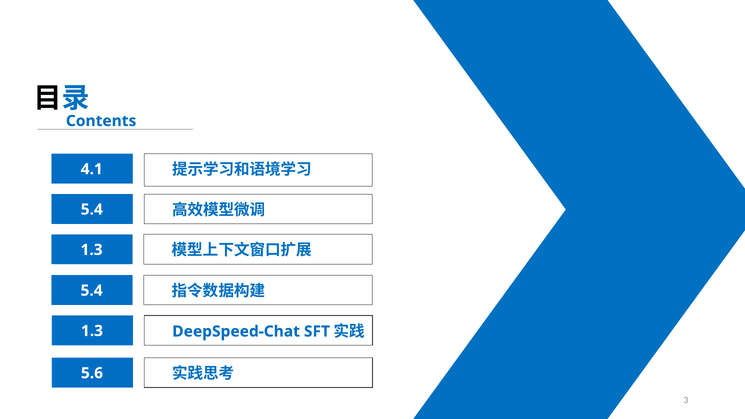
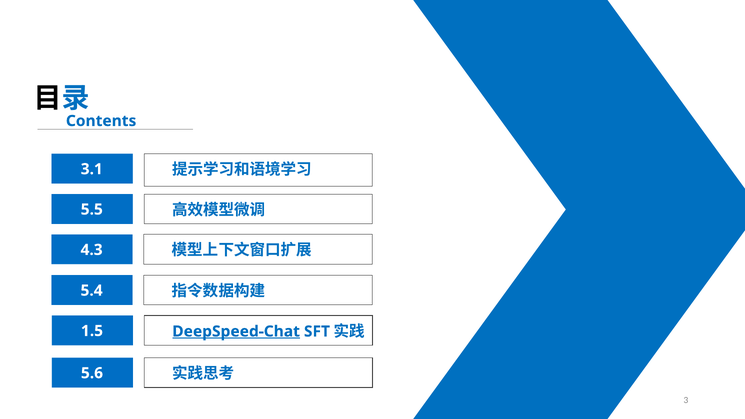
4.1: 4.1 -> 3.1 (92, 169)
5.4: 5.4 -> 5.5 (92, 209)
1.3: 1.3 -> 4.3 (92, 250)
1.3: 1.3 -> 1.5 (92, 331)
DeepSpeed-Chat underline: none -> present (236, 331)
